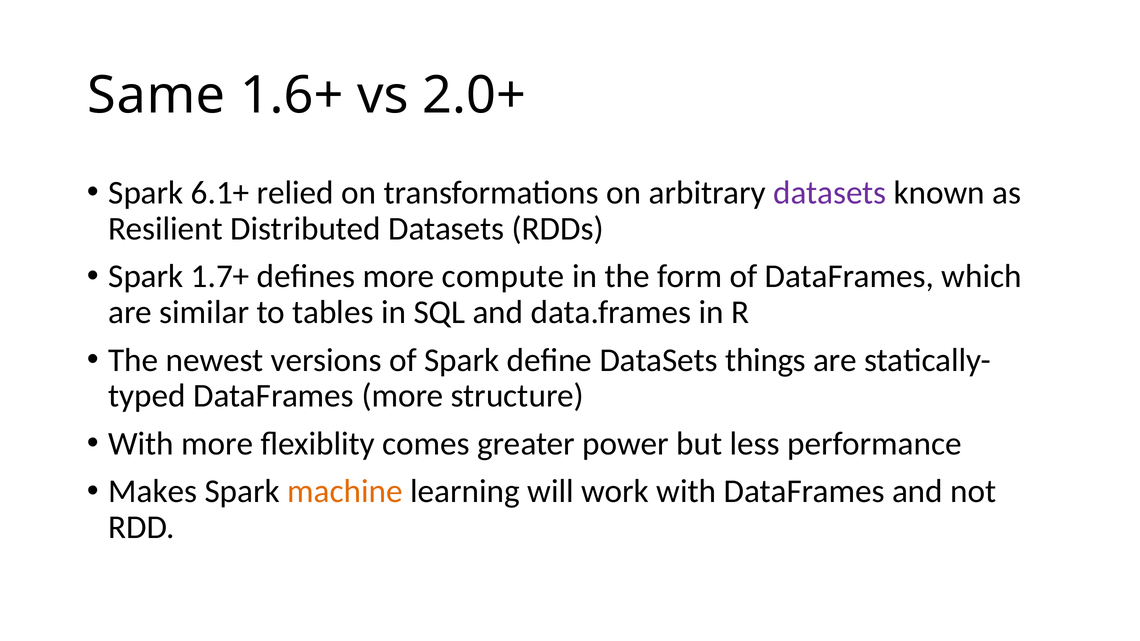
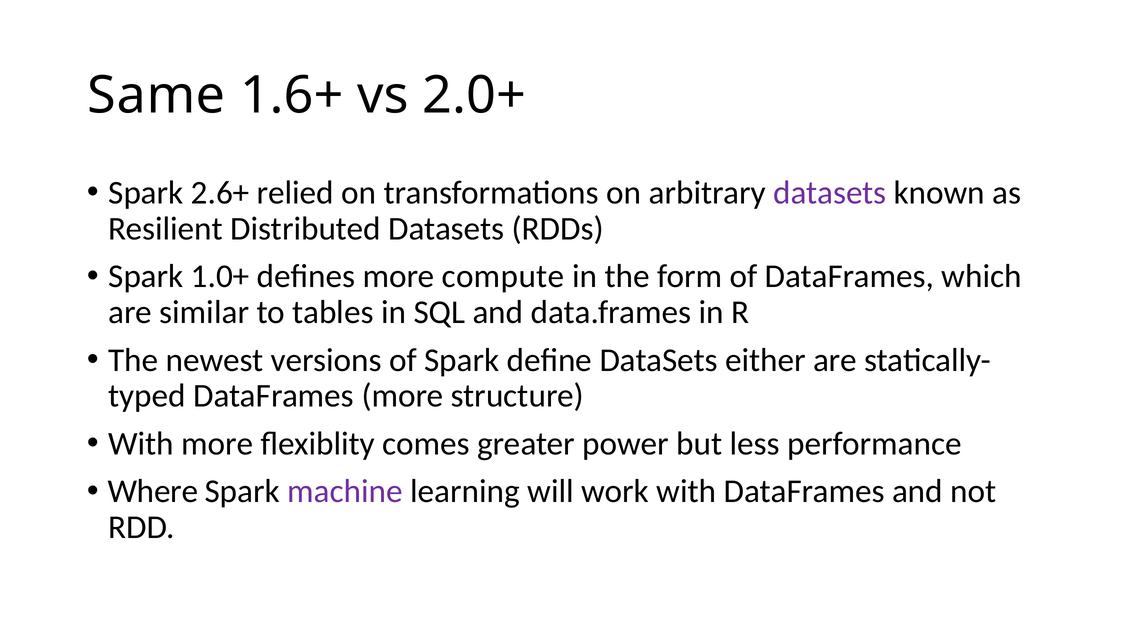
6.1+: 6.1+ -> 2.6+ (220, 193)
1.7+: 1.7+ -> 1.0+ (220, 276)
things: things -> either (766, 360)
Makes: Makes -> Where (153, 492)
machine colour: orange -> purple (345, 492)
